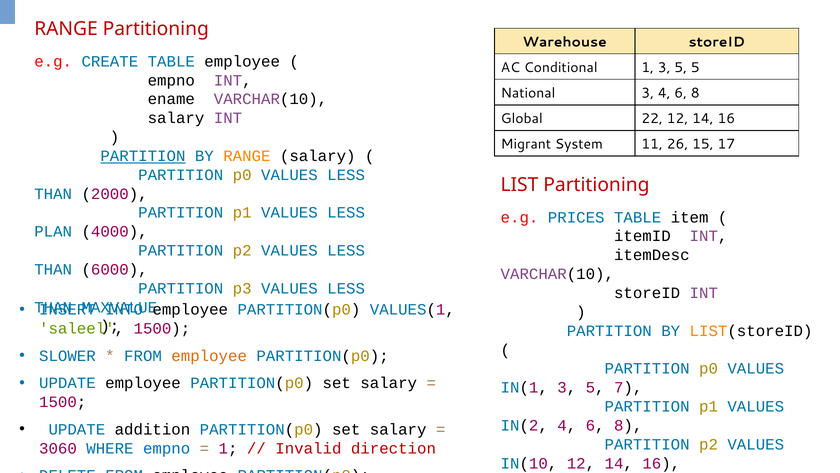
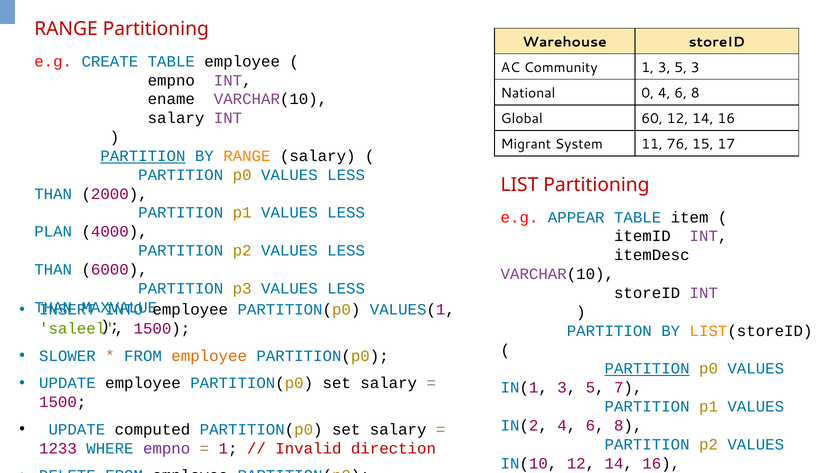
Conditional: Conditional -> Community (561, 67)
5 5: 5 -> 3 (695, 67)
National 3: 3 -> 0 (648, 93)
22: 22 -> 60 (652, 119)
26: 26 -> 76 (677, 144)
PRICES: PRICES -> APPEAR (576, 217)
PARTITION underline: none -> present (647, 368)
addition: addition -> computed (152, 429)
3060: 3060 -> 1233 (58, 448)
empno colour: blue -> purple (167, 448)
